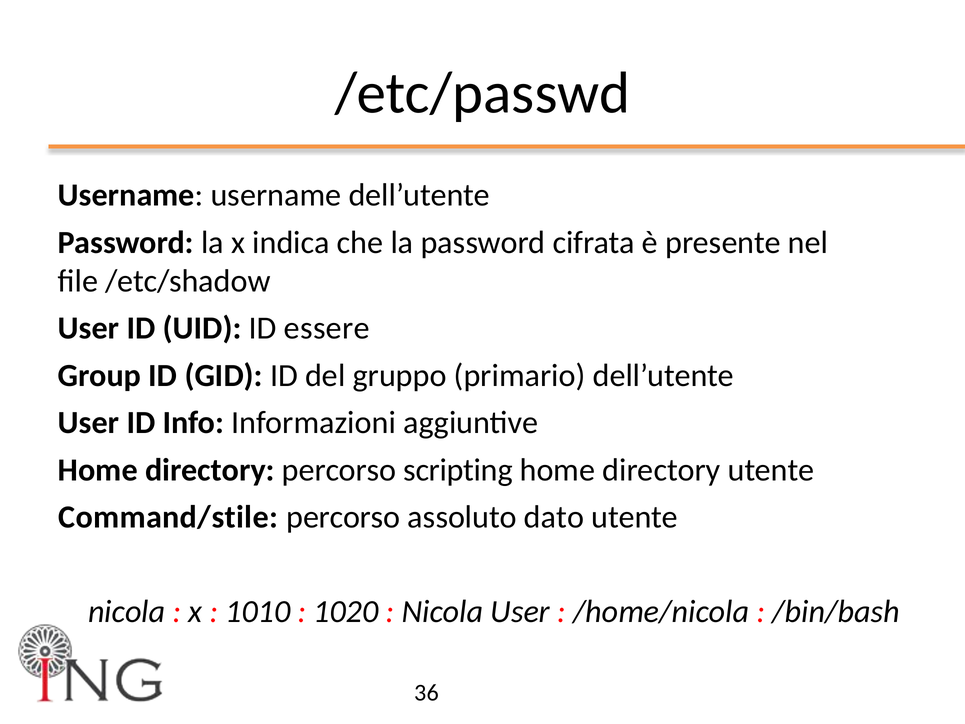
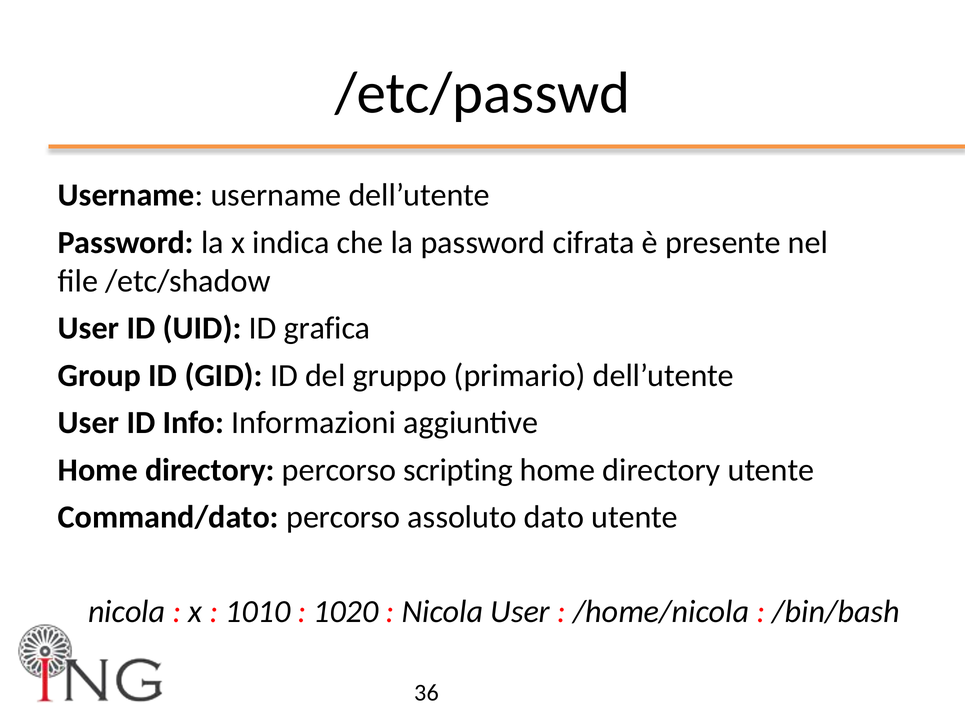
essere: essere -> grafica (327, 328)
Command/stile: Command/stile -> Command/dato (168, 517)
